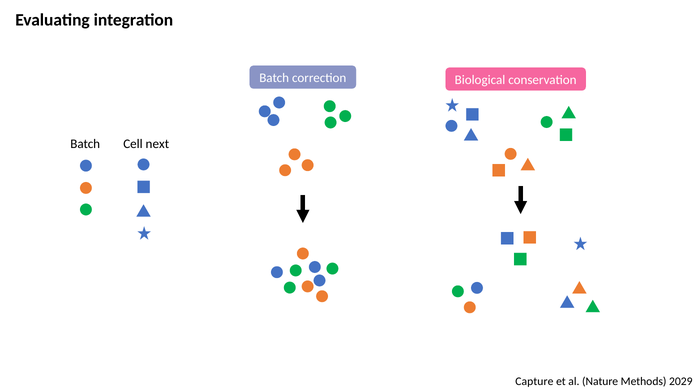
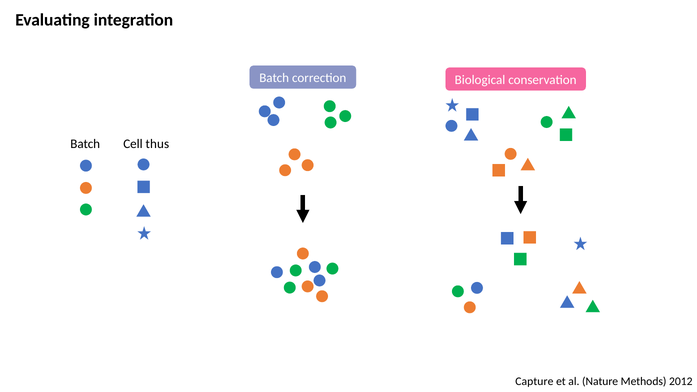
next: next -> thus (157, 144)
2029: 2029 -> 2012 (681, 381)
